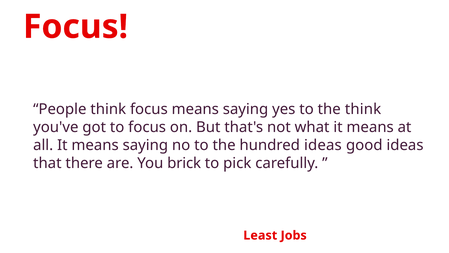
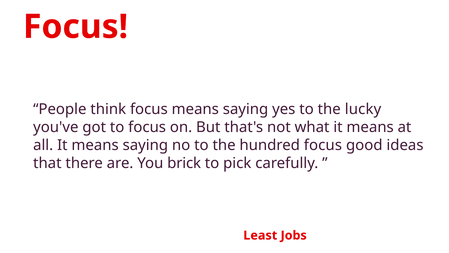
the think: think -> lucky (363, 109)
hundred ideas: ideas -> focus (323, 145)
